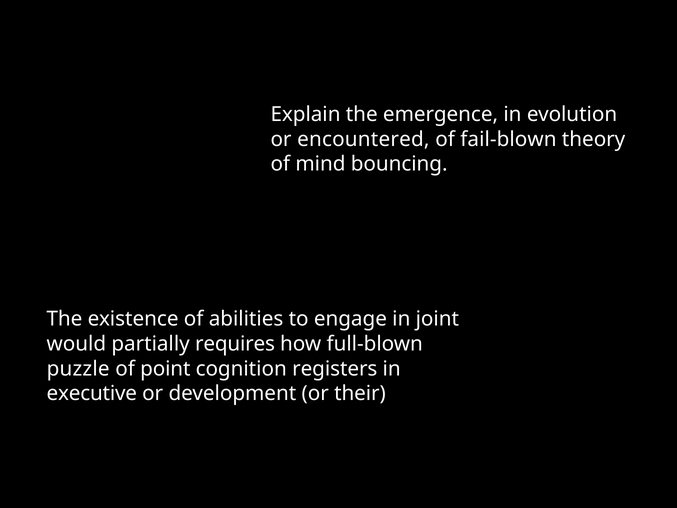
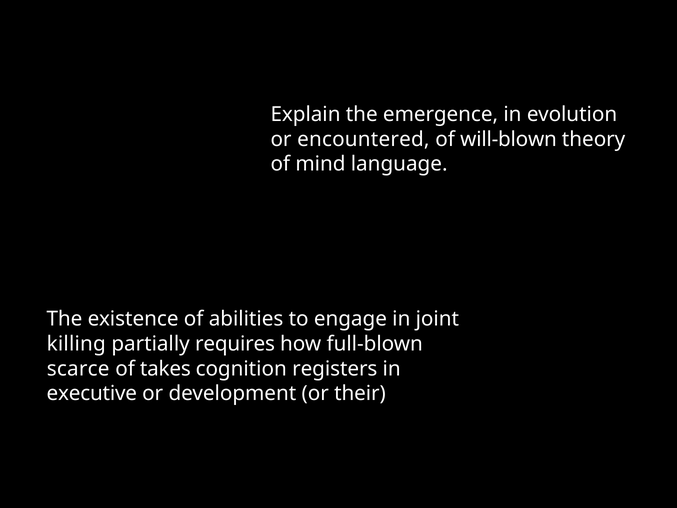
fail-blown: fail-blown -> will-blown (509, 139)
bouncing: bouncing -> language (399, 164)
would: would -> killing (76, 344)
puzzle: puzzle -> scarce (78, 369)
point: point -> takes (165, 369)
